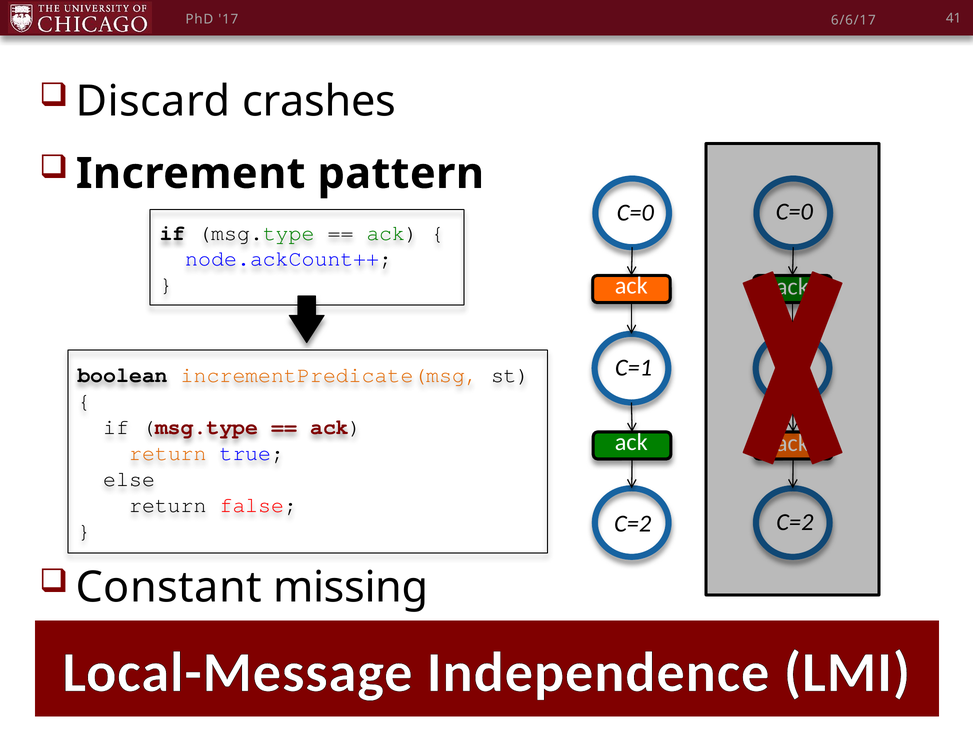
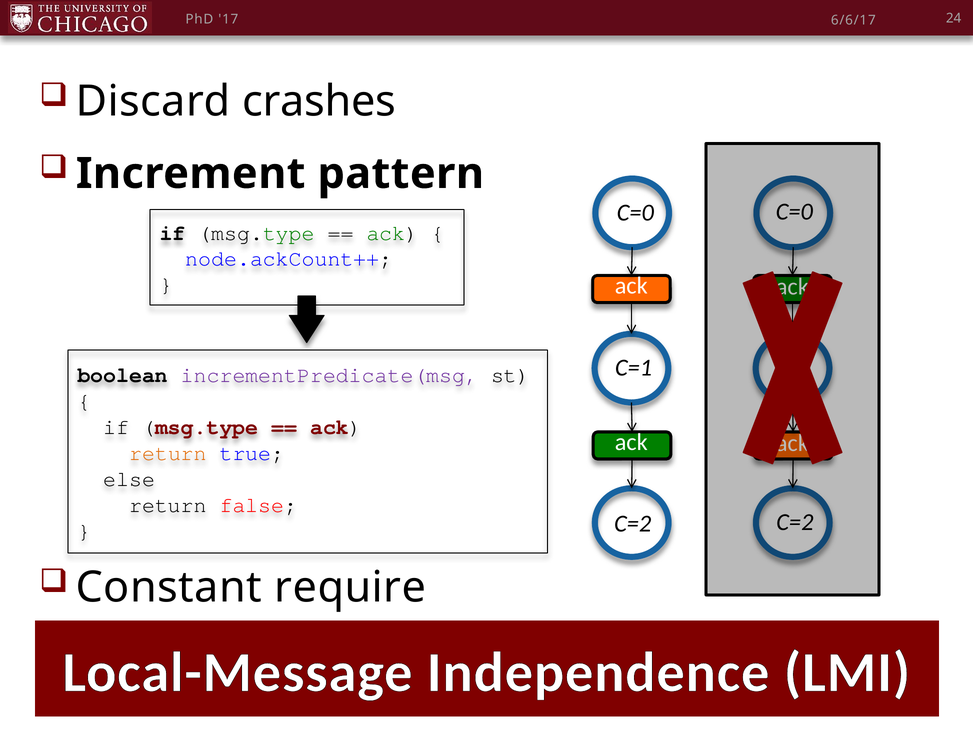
41: 41 -> 24 (954, 18)
incrementPredicate(msg colour: orange -> purple (330, 375)
missing: missing -> require (350, 587)
